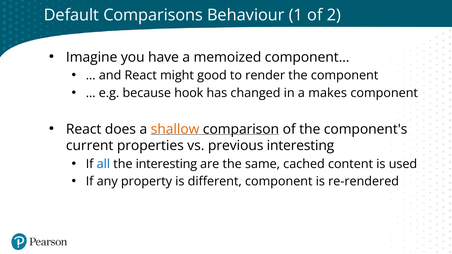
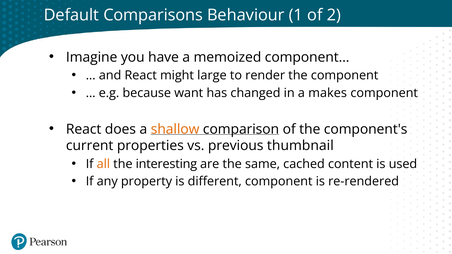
good: good -> large (212, 75)
hook: hook -> want (189, 93)
previous interesting: interesting -> thumbnail (300, 146)
all colour: blue -> orange (103, 164)
